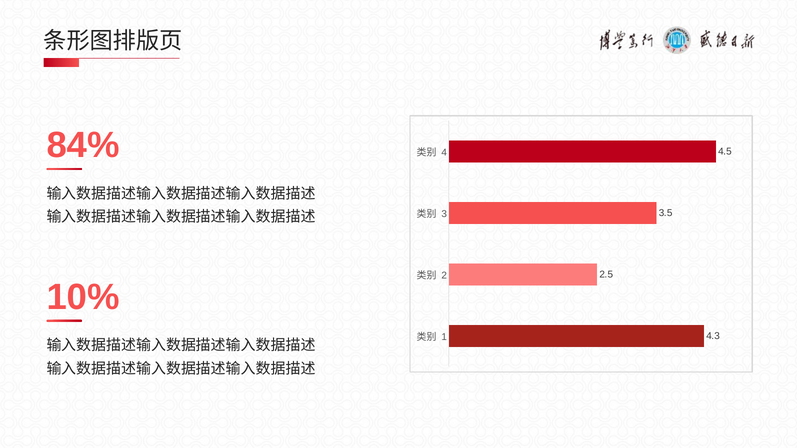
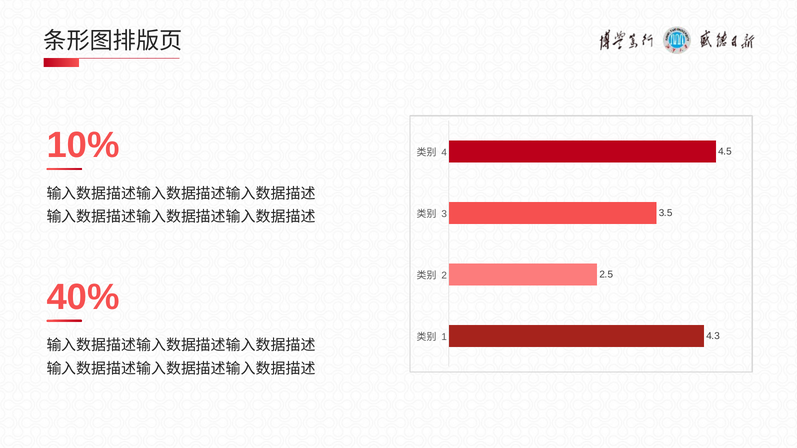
84%: 84% -> 10% (83, 146)
10%: 10% -> 40% (83, 297)
